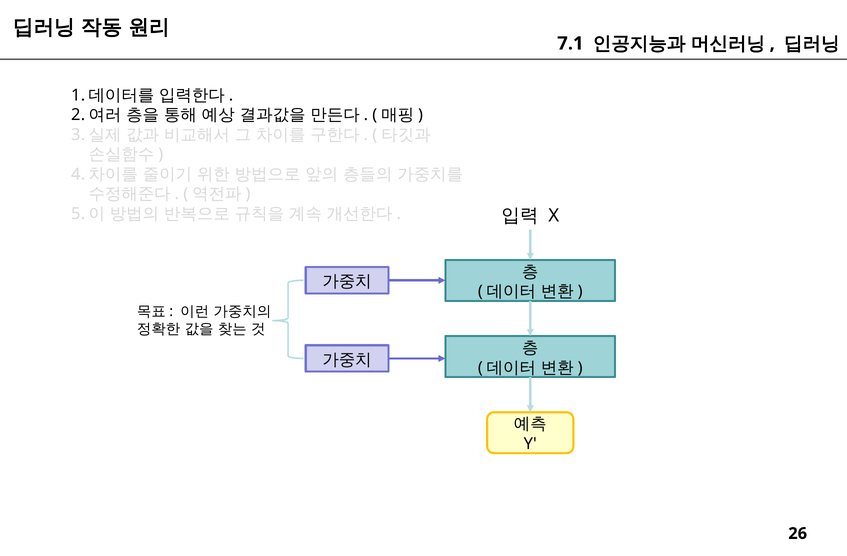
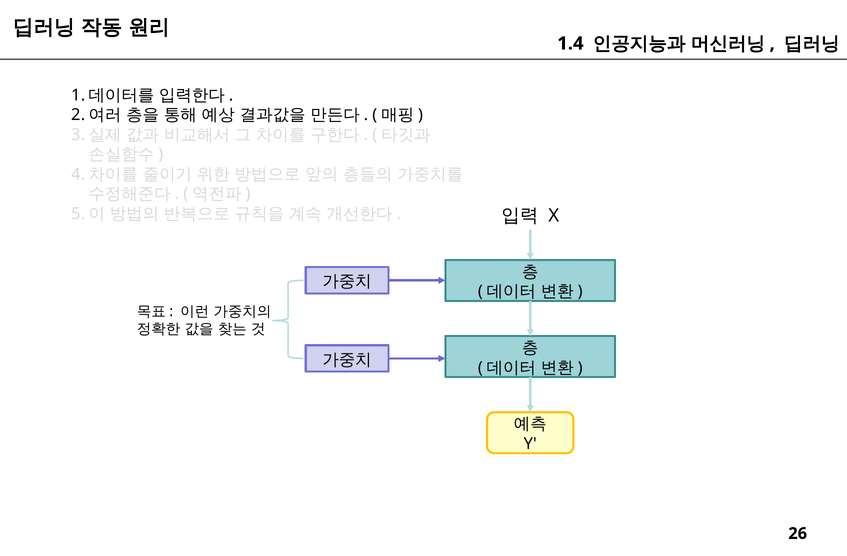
7.1: 7.1 -> 1.4 (570, 43)
